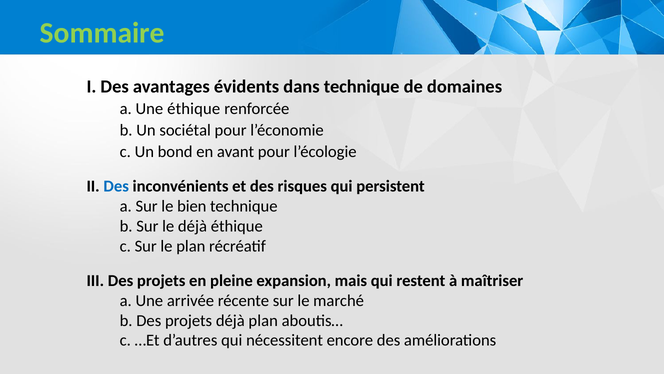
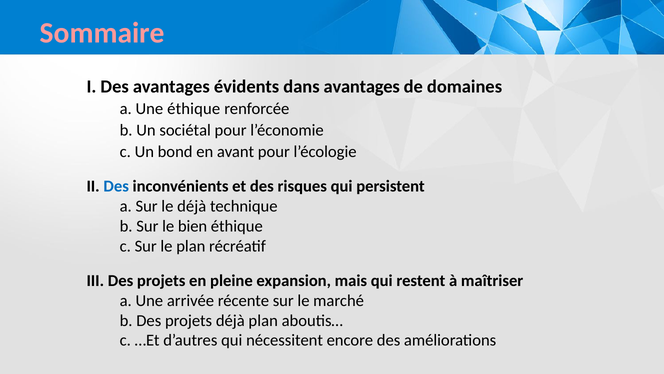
Sommaire colour: light green -> pink (102, 33)
dans technique: technique -> avantages (362, 87)
le bien: bien -> déjà (192, 206)
le déjà: déjà -> bien (193, 226)
